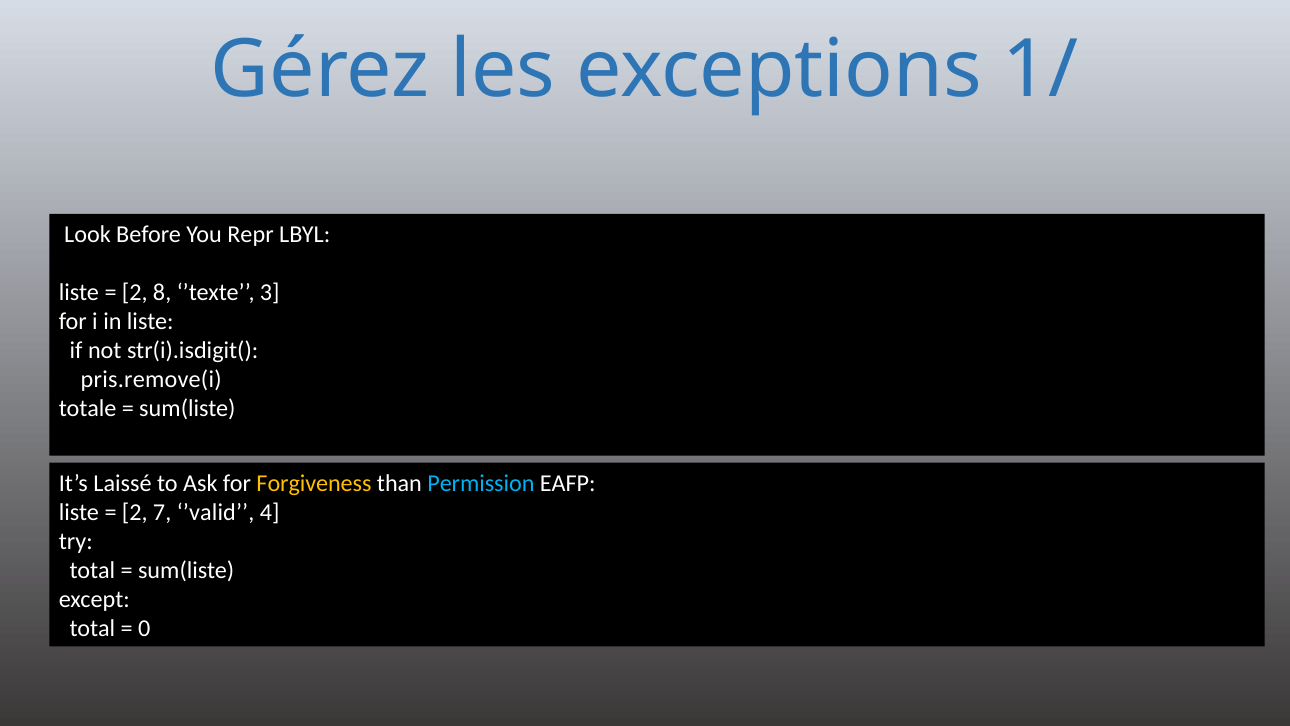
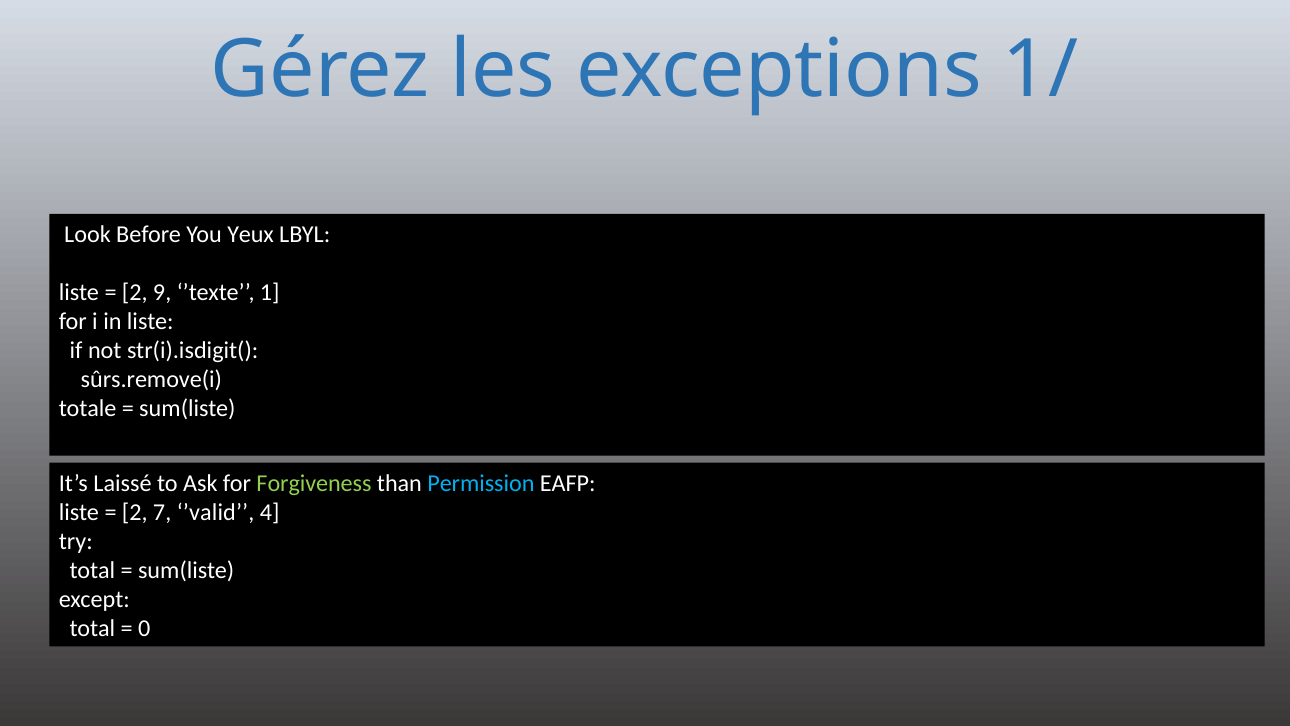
Repr: Repr -> Yeux (251, 235)
8: 8 -> 9 (162, 293)
3: 3 -> 1 (270, 293)
pris.remove(i: pris.remove(i -> sûrs.remove(i (151, 380)
Forgiveness colour: yellow -> light green (314, 483)
